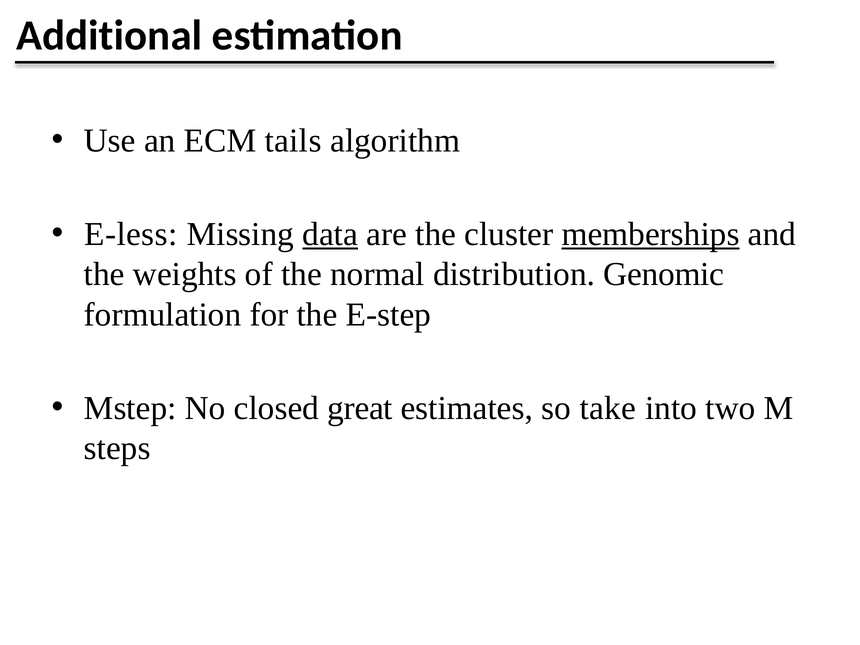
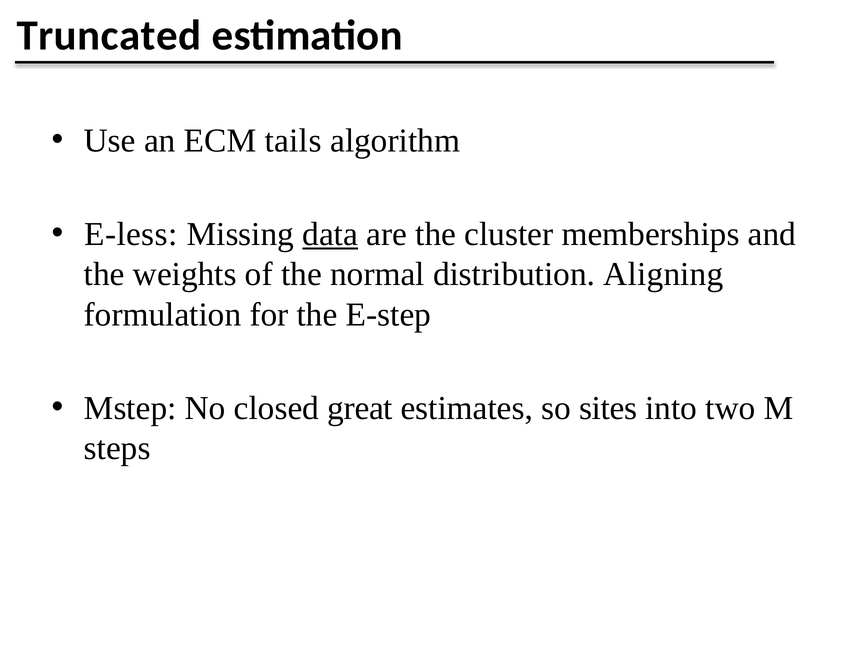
Additional: Additional -> Truncated (109, 35)
memberships underline: present -> none (651, 234)
Genomic: Genomic -> Aligning (663, 274)
take: take -> sites (608, 408)
